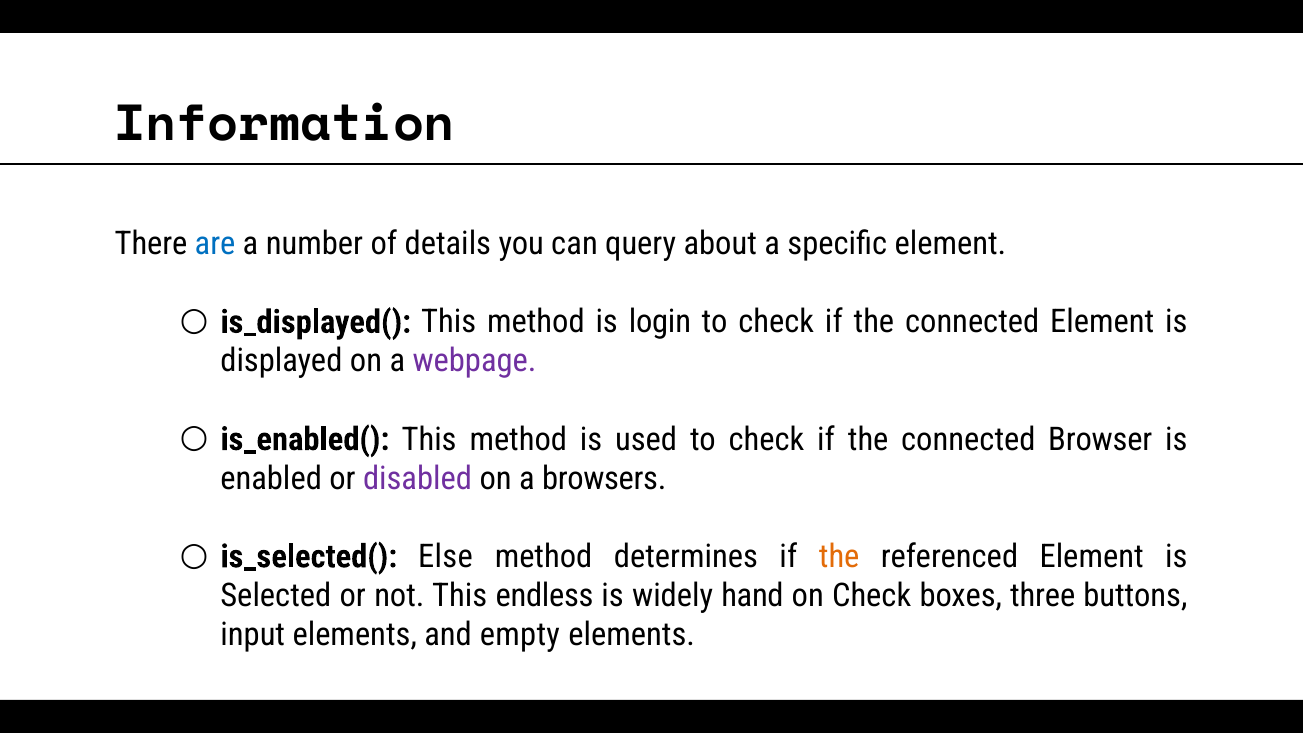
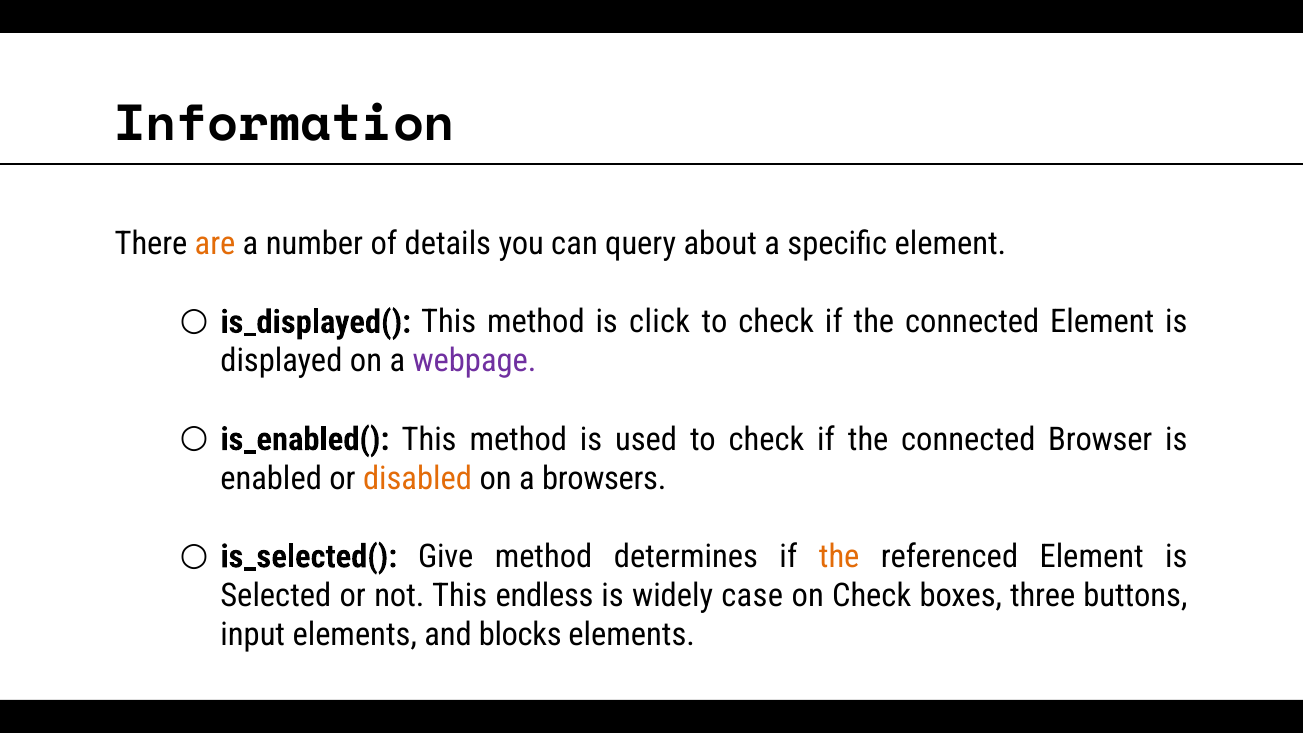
are colour: blue -> orange (215, 244)
login: login -> click (660, 322)
disabled colour: purple -> orange (418, 478)
Else: Else -> Give (446, 557)
hand: hand -> case (752, 596)
empty: empty -> blocks (520, 635)
